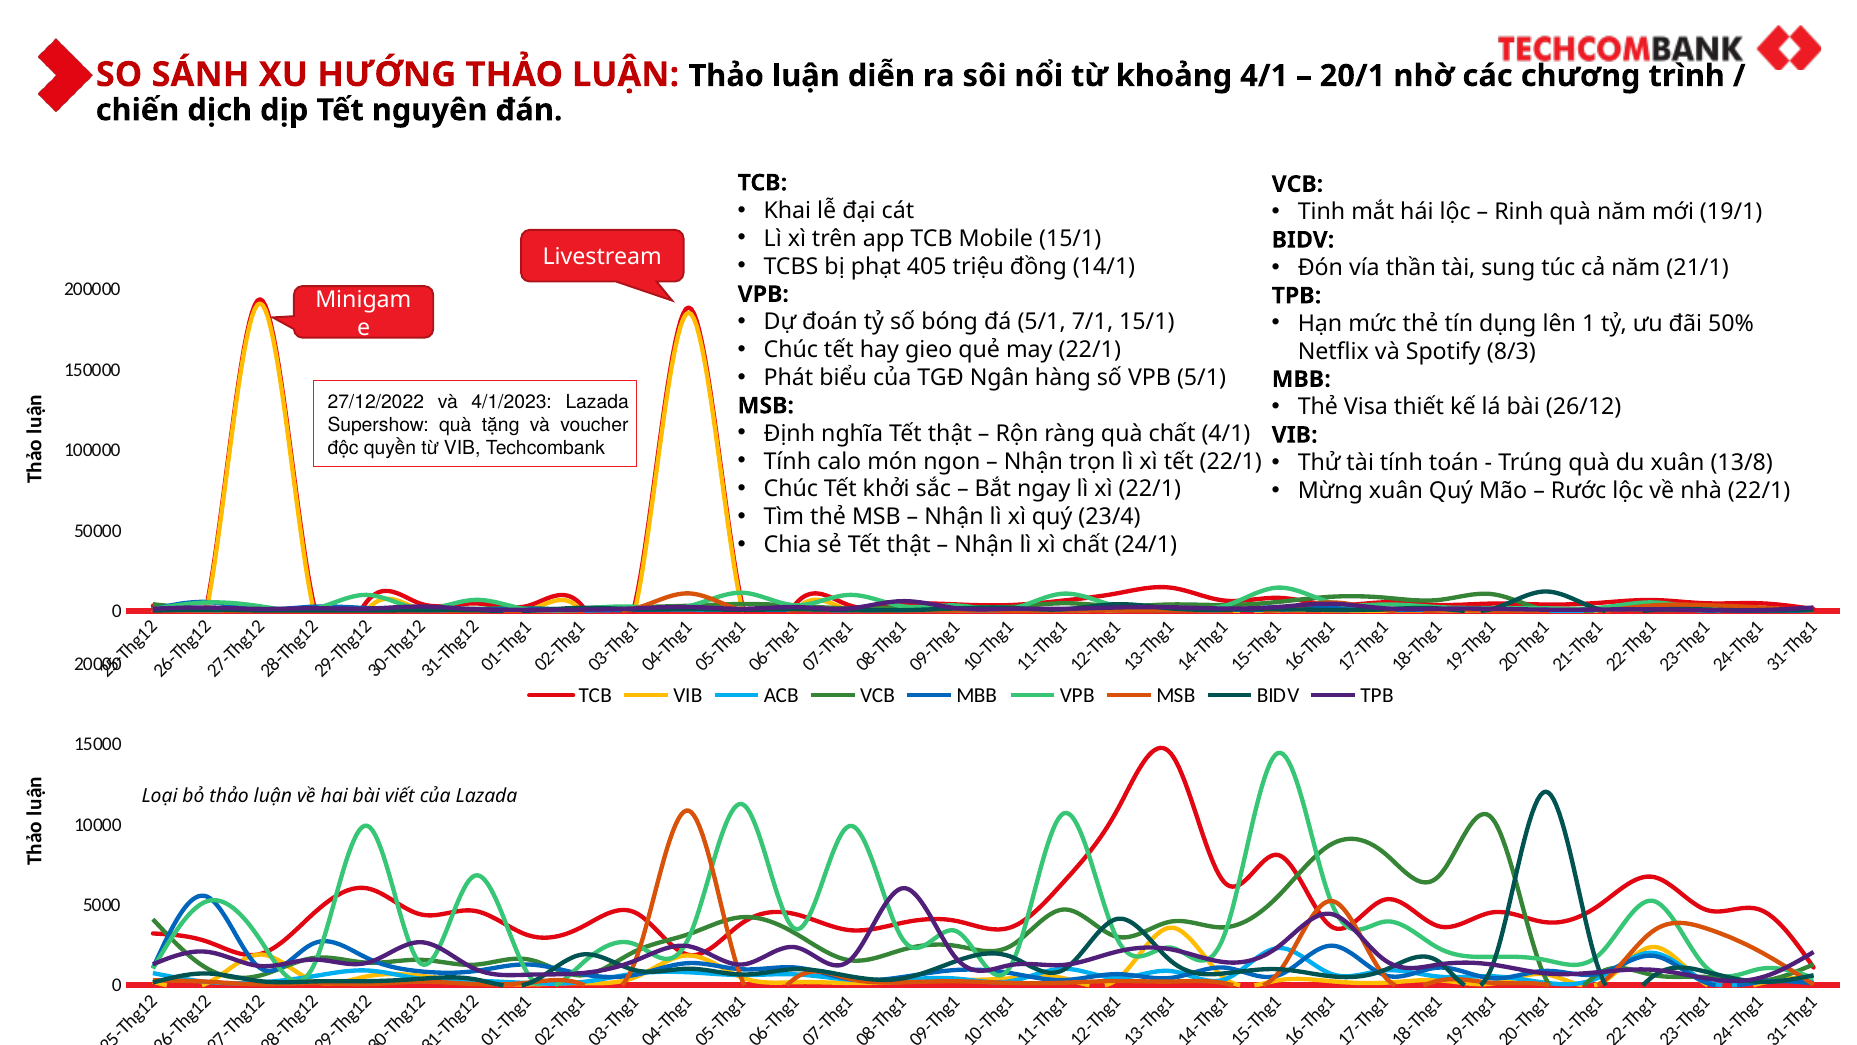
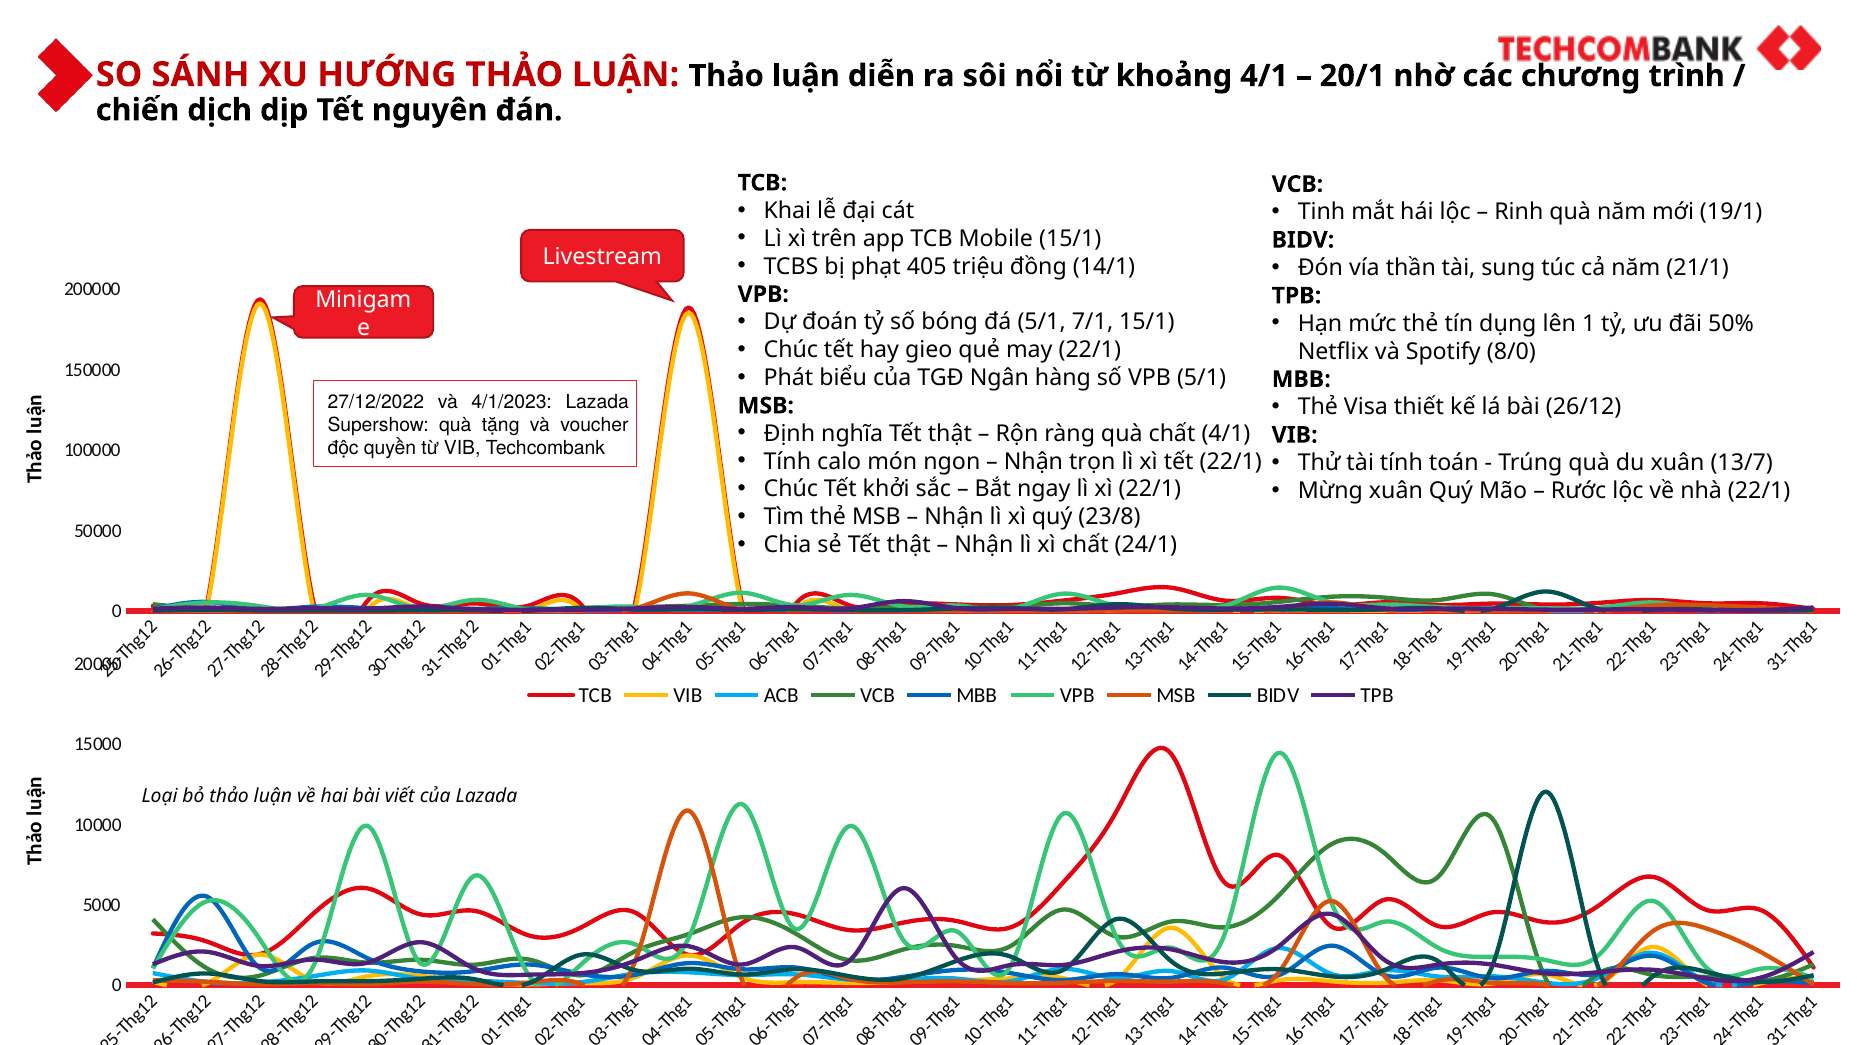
8/3: 8/3 -> 8/0 (1511, 351)
13/8: 13/8 -> 13/7 (1742, 463)
23/4: 23/4 -> 23/8 (1110, 517)
